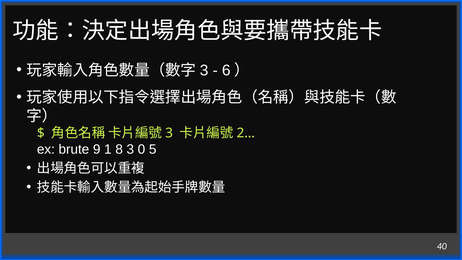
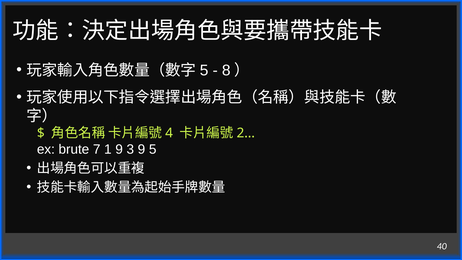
3: 3 -> 5 (204, 70)
6: 6 -> 8 (226, 70)
3: 3 -> 4 (169, 133)
9: 9 -> 7 (97, 149)
1 8: 8 -> 9 (119, 149)
3 0: 0 -> 9 (141, 149)
